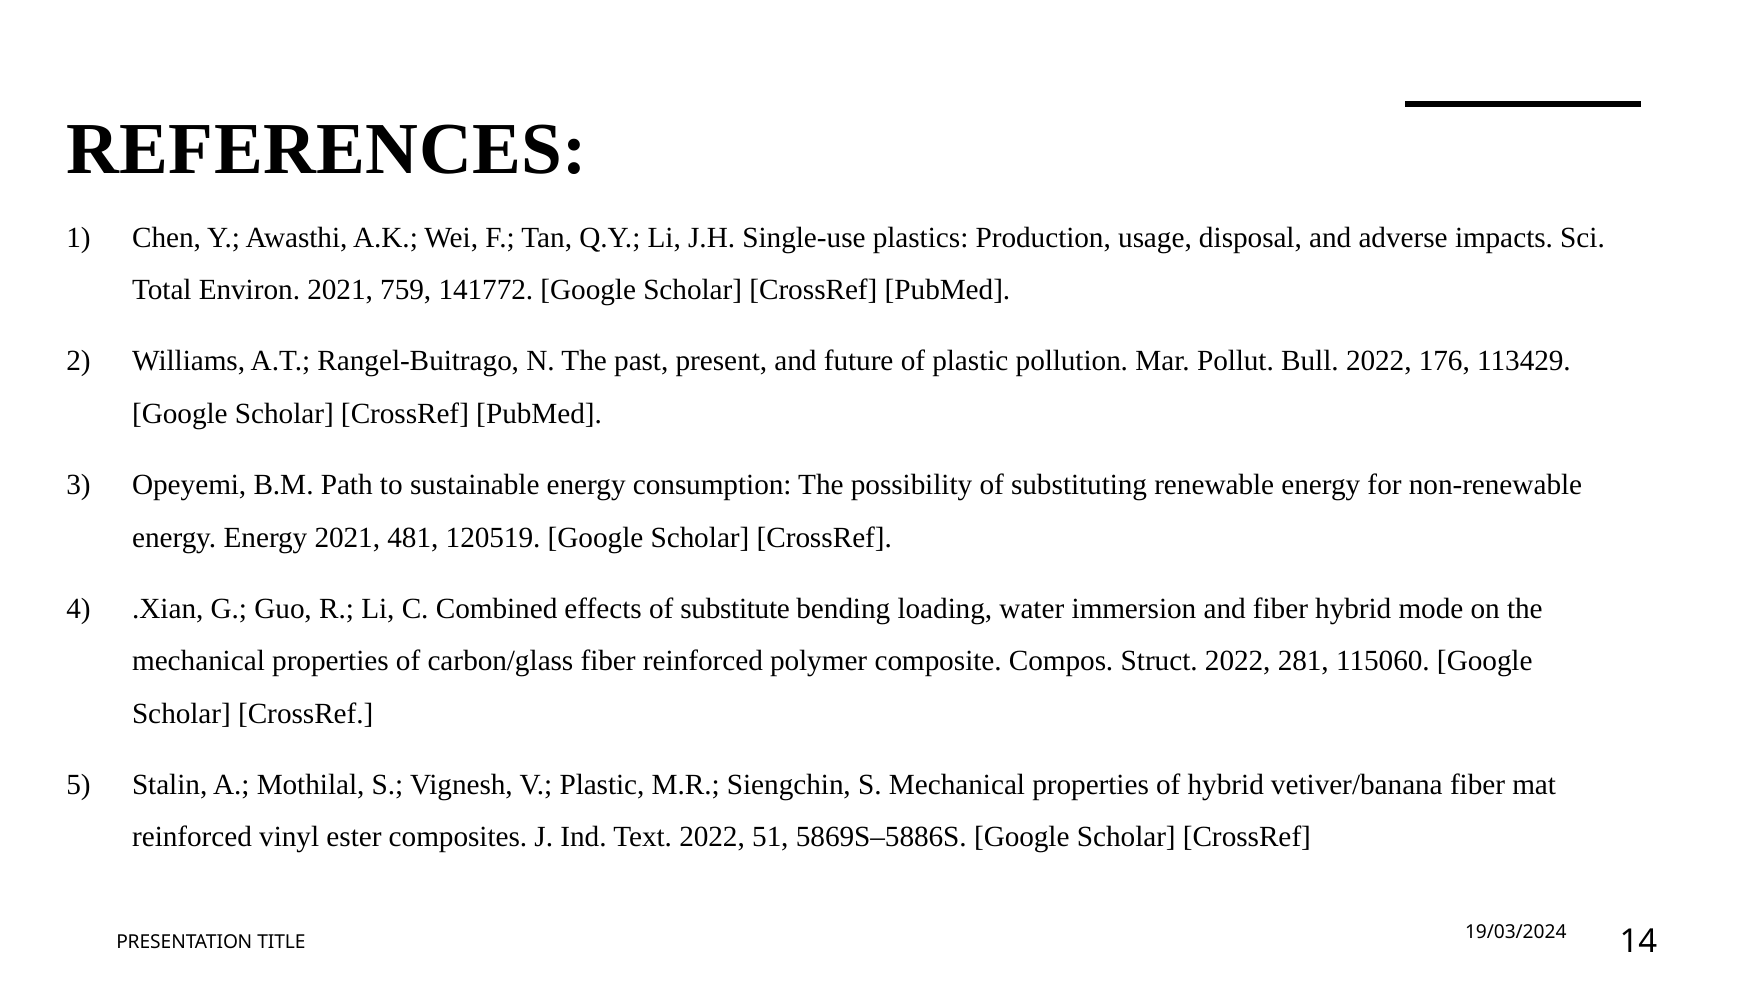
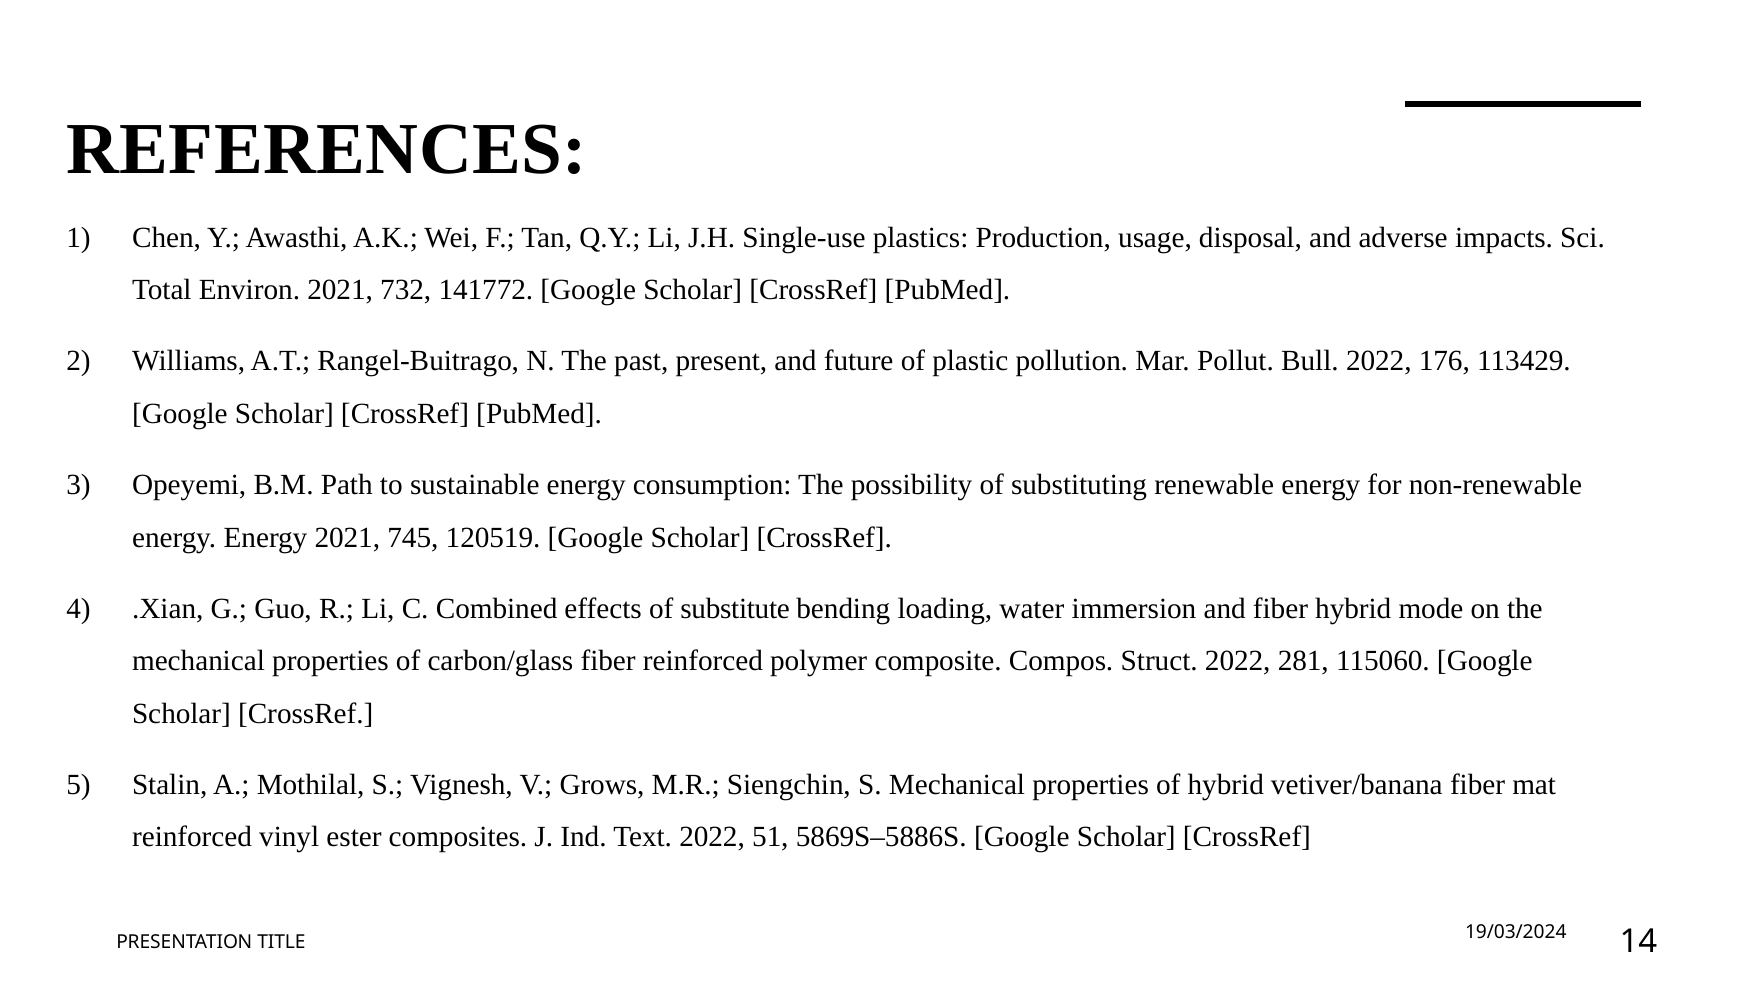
759: 759 -> 732 (406, 290)
481: 481 -> 745 (413, 538)
V Plastic: Plastic -> Grows (602, 785)
